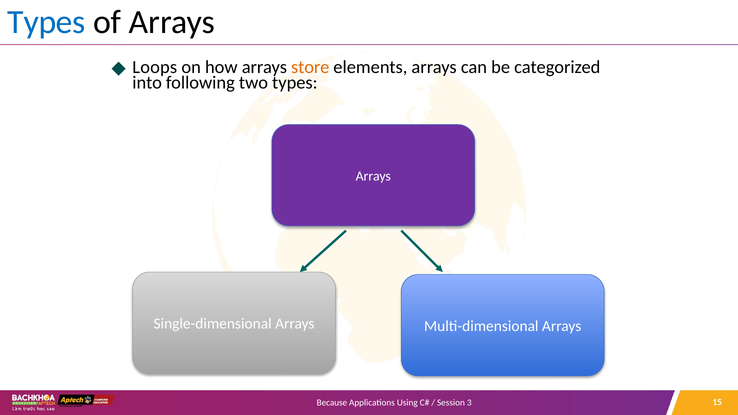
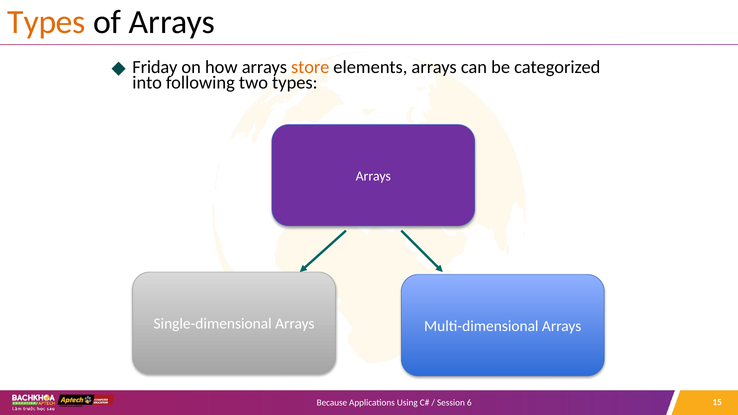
Types colour: blue -> orange (47, 22)
Loops: Loops -> Friday (155, 67)
3: 3 -> 6 (469, 403)
